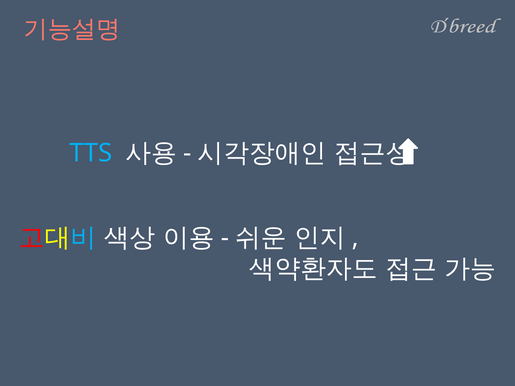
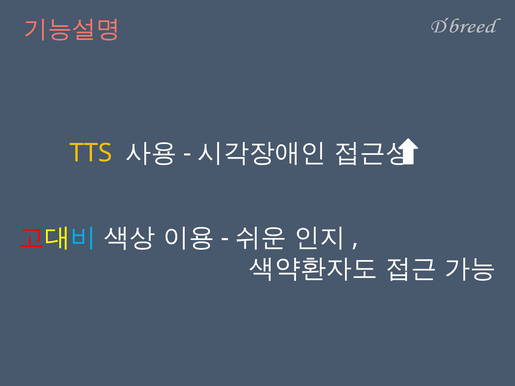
TTS colour: light blue -> yellow (91, 153)
